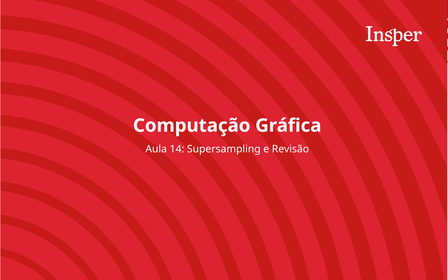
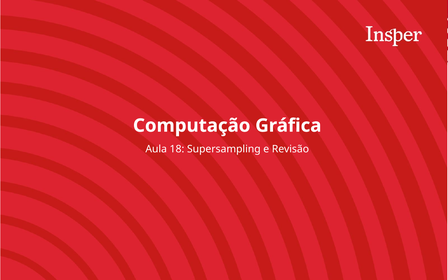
14: 14 -> 18 (177, 149)
